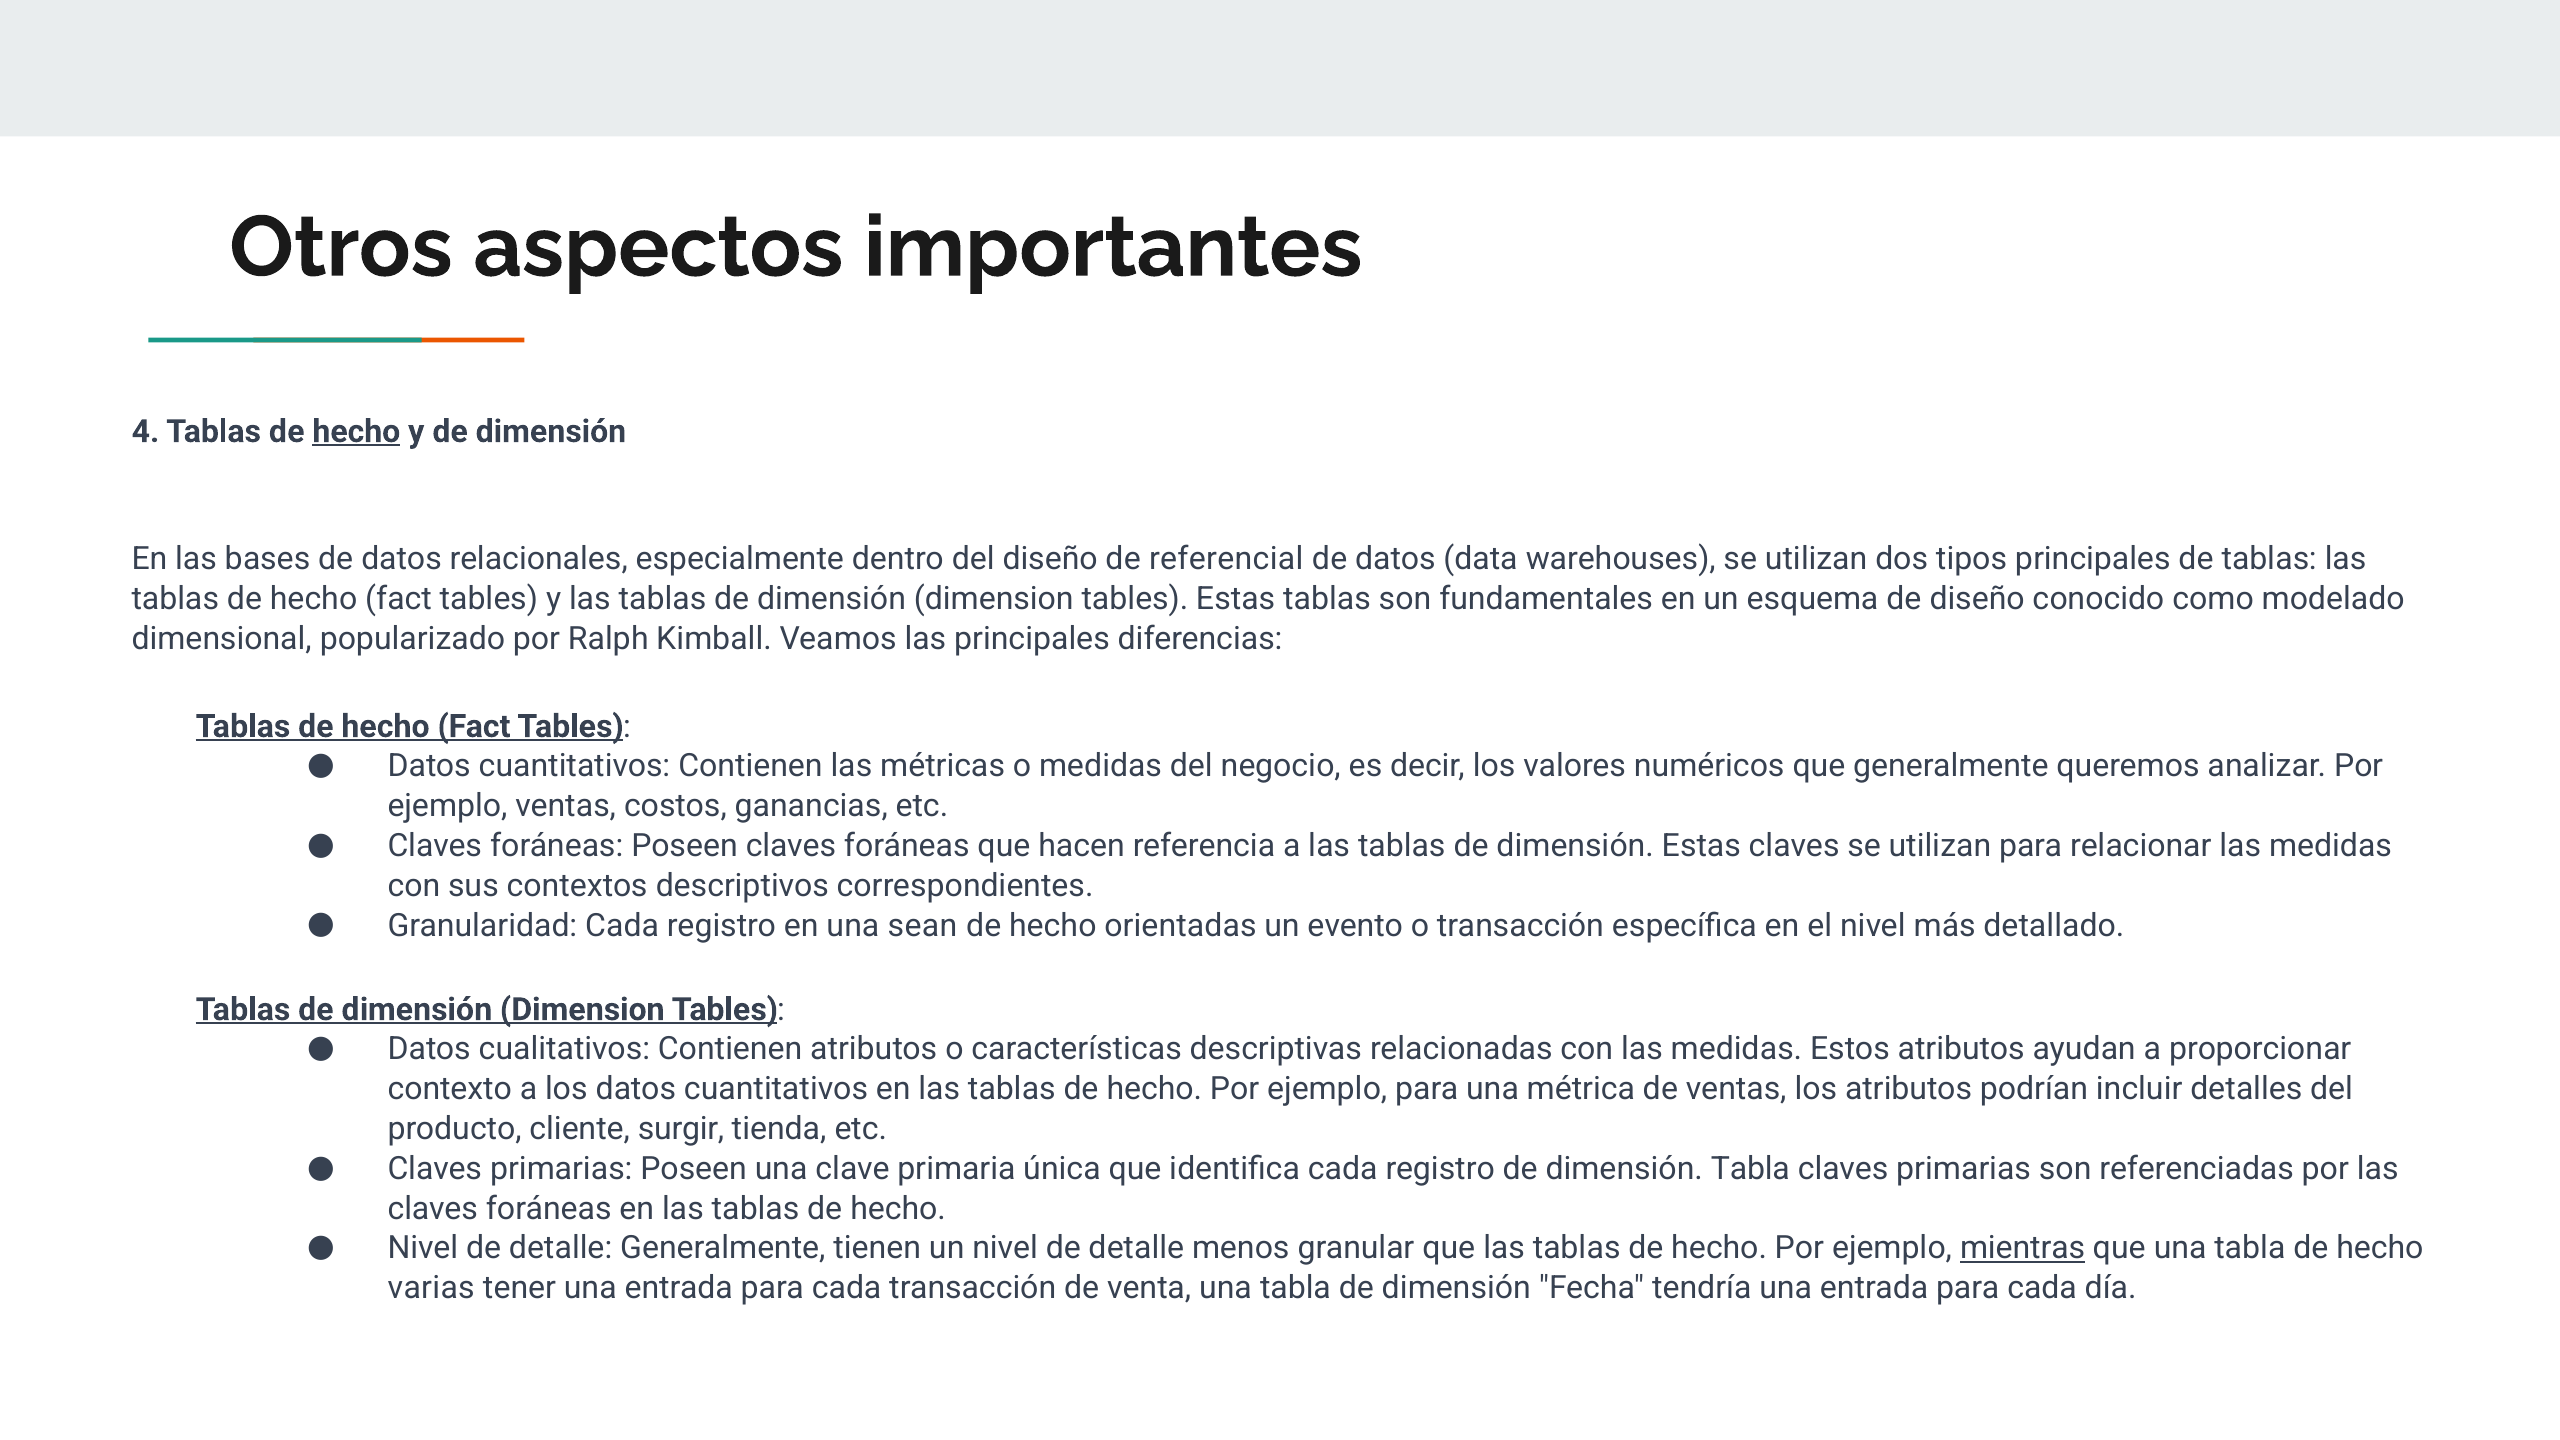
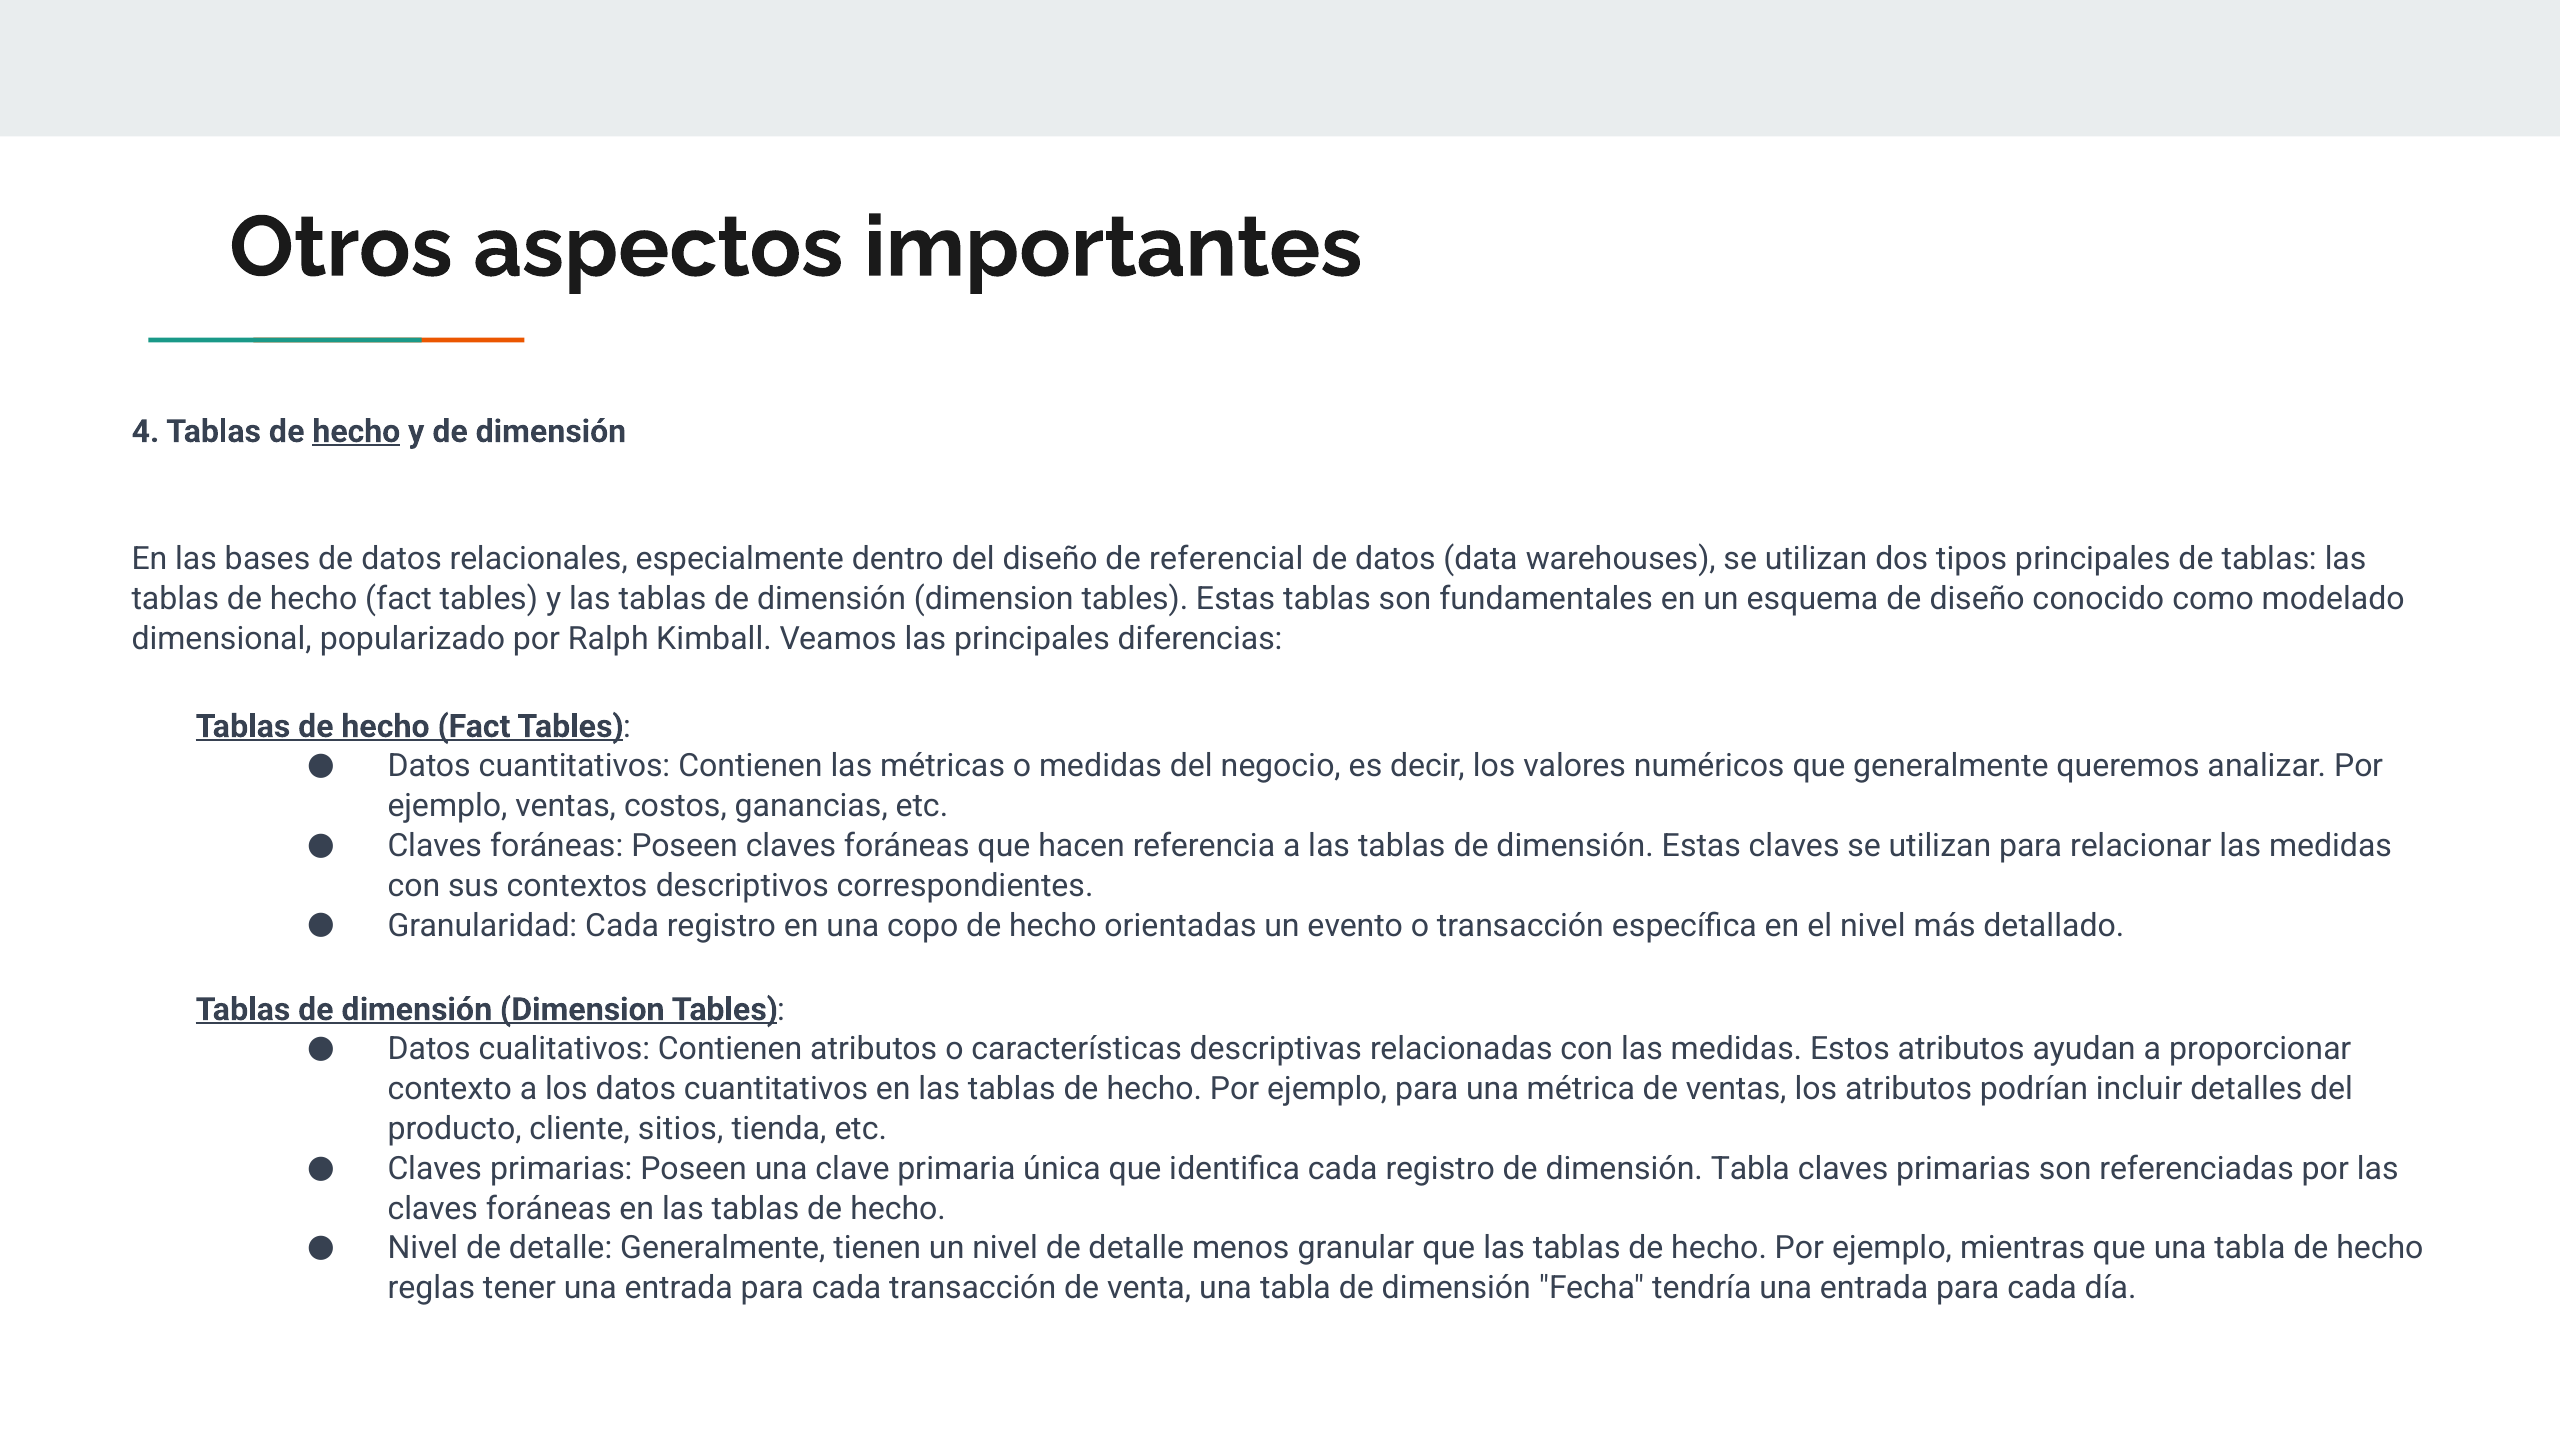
sean: sean -> copo (923, 926)
surgir: surgir -> sitios (681, 1129)
mientras underline: present -> none (2023, 1248)
varias: varias -> reglas (431, 1288)
